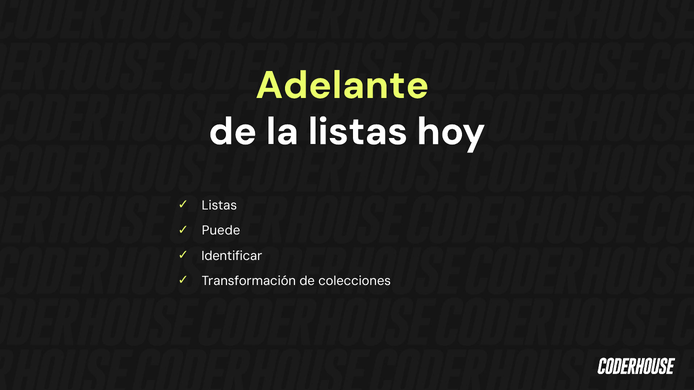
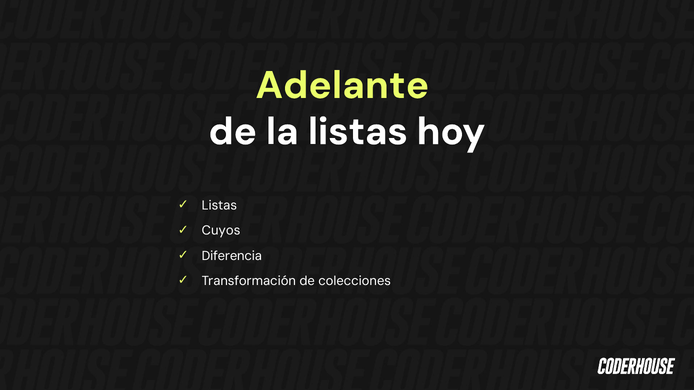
Puede: Puede -> Cuyos (221, 231)
Identificar: Identificar -> Diferencia (232, 256)
